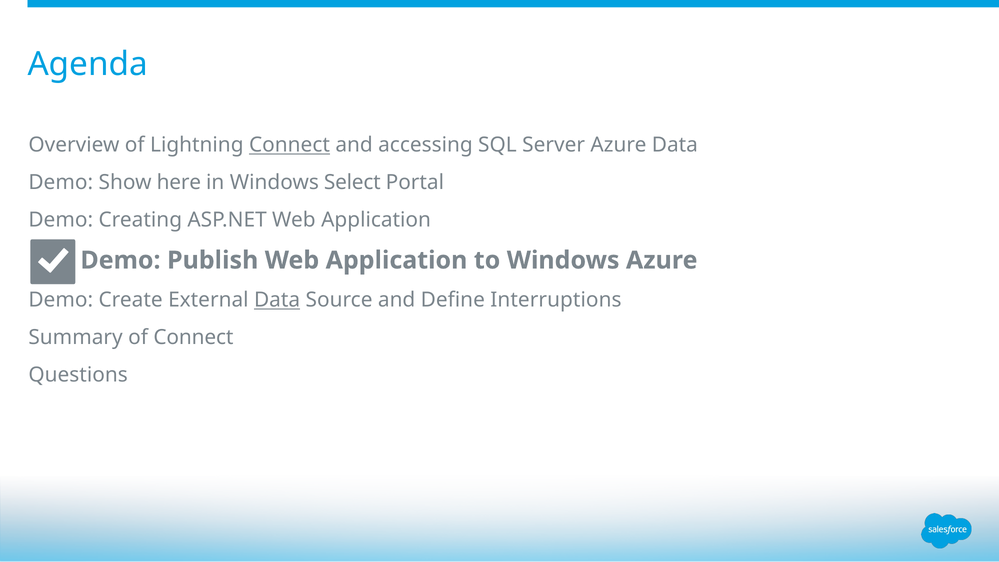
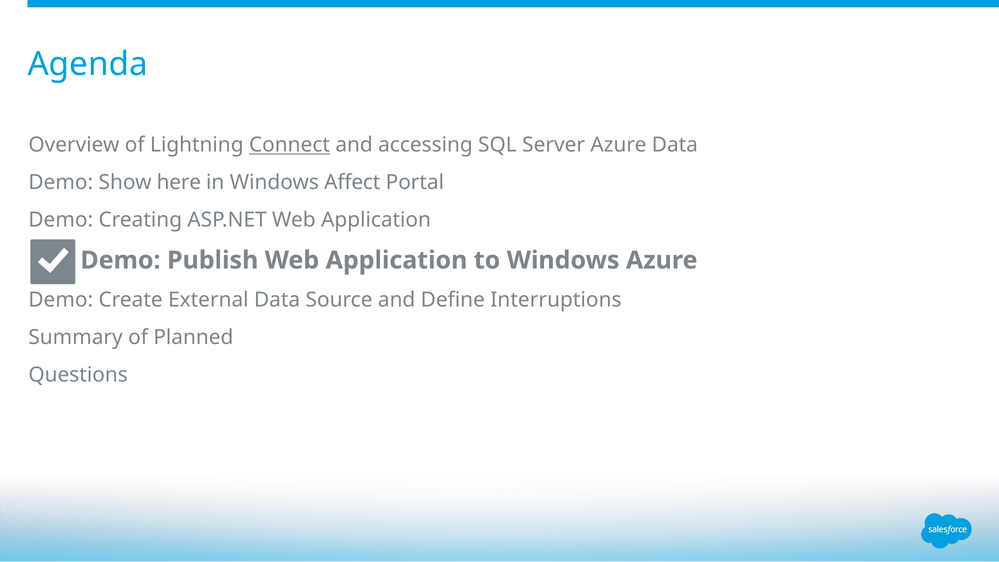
Select: Select -> Affect (352, 183)
Data underline: present -> none (277, 300)
of Connect: Connect -> Planned (193, 338)
